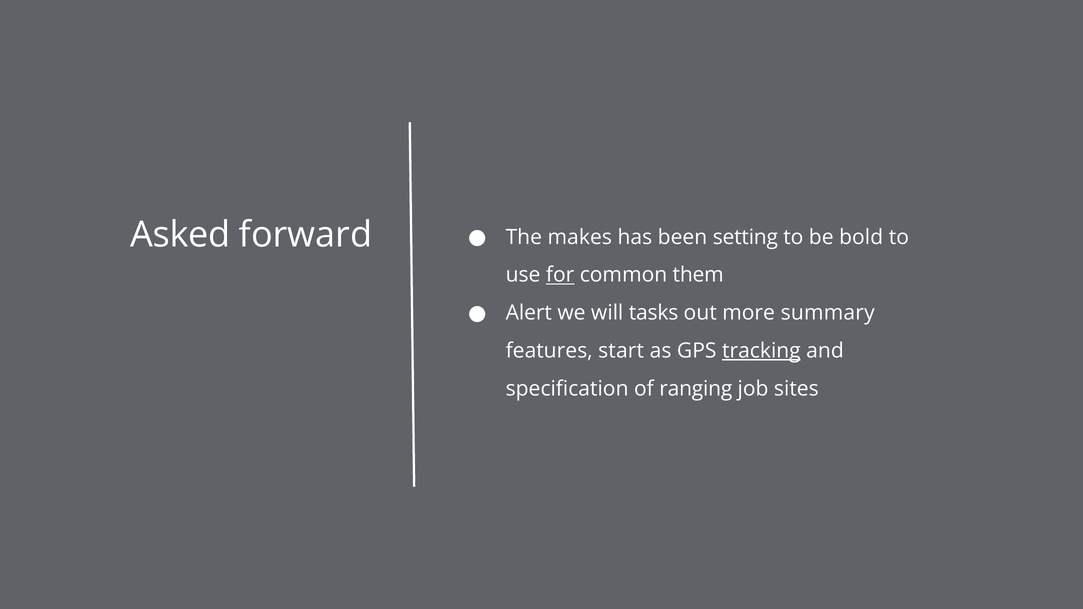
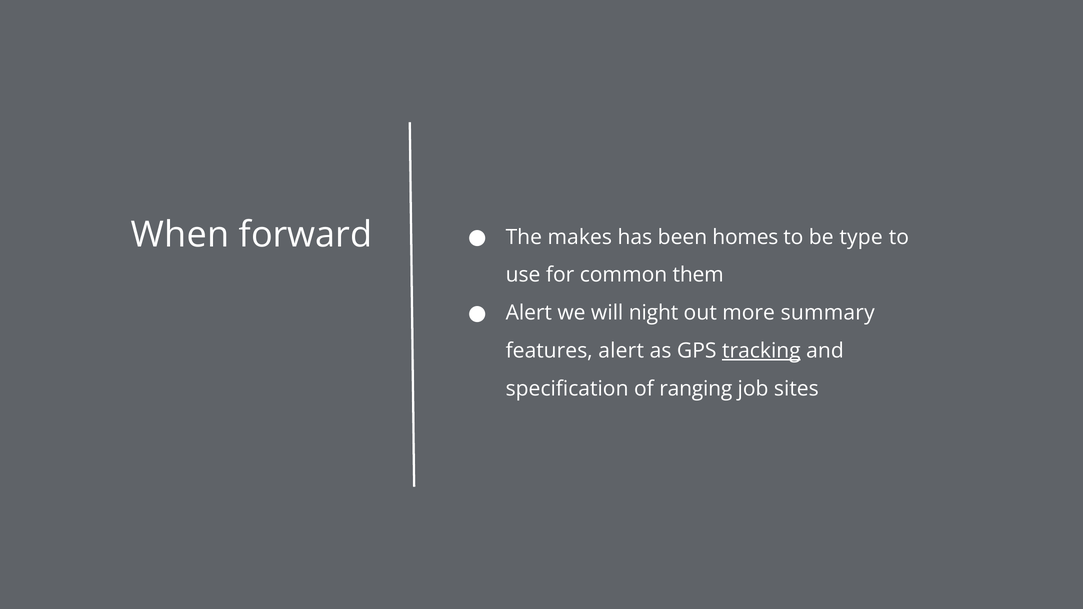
Asked: Asked -> When (180, 235)
setting: setting -> homes (745, 237)
bold: bold -> type (861, 237)
for underline: present -> none (560, 275)
tasks: tasks -> night (654, 313)
features start: start -> alert (621, 351)
